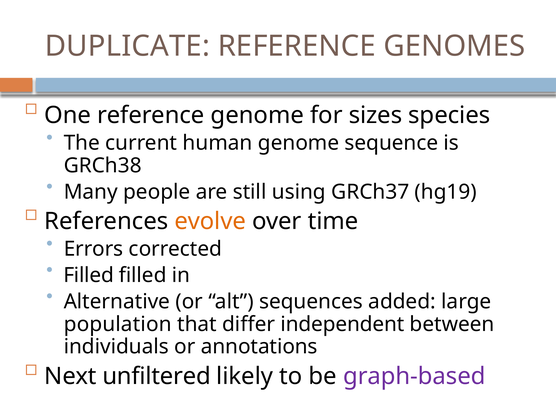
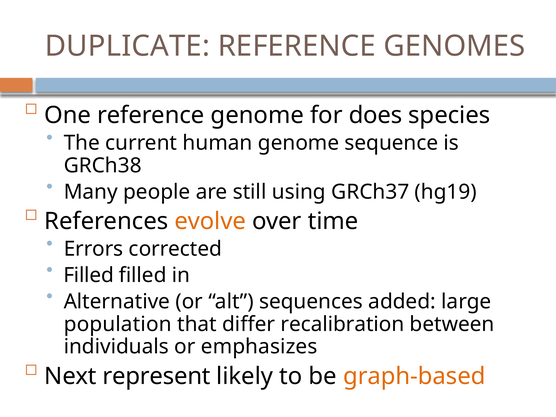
sizes: sizes -> does (376, 115)
independent: independent -> recalibration (342, 324)
annotations: annotations -> emphasizes (259, 347)
unfiltered: unfiltered -> represent (157, 376)
graph-based colour: purple -> orange (414, 376)
